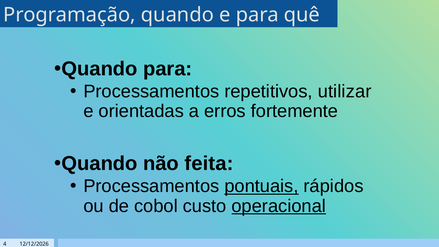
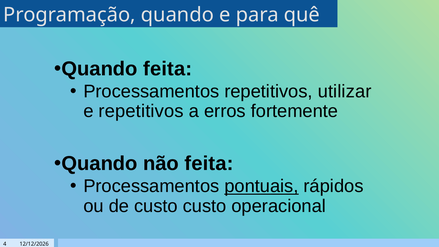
Quando para: para -> feita (168, 69)
e orientadas: orientadas -> repetitivos (141, 111)
de cobol: cobol -> custo (156, 206)
operacional underline: present -> none (279, 206)
